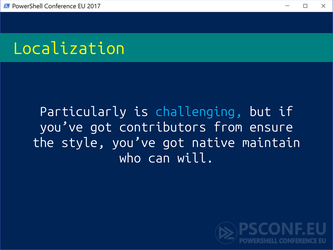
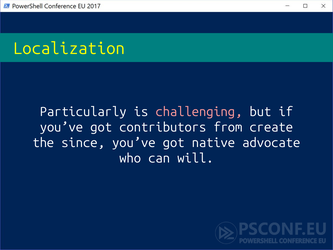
challenging colour: light blue -> pink (199, 112)
ensure: ensure -> create (271, 127)
style: style -> since (83, 143)
maintain: maintain -> advocate (271, 143)
